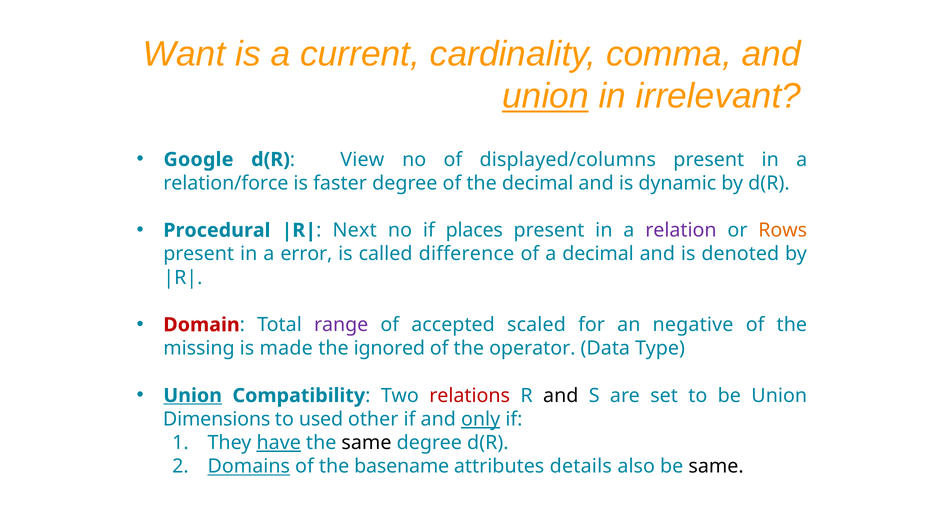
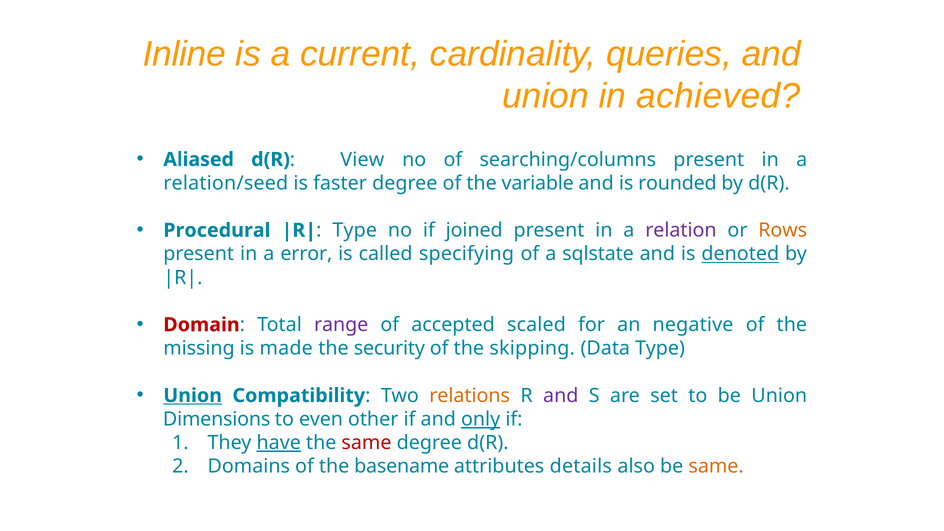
Want: Want -> Inline (184, 54)
comma: comma -> queries (669, 54)
union underline: present -> none (545, 96)
irrelevant: irrelevant -> achieved (718, 96)
Google: Google -> Aliased (199, 160)
displayed/columns: displayed/columns -> searching/columns (568, 160)
relation/force: relation/force -> relation/seed (226, 183)
the decimal: decimal -> variable (538, 183)
dynamic: dynamic -> rounded (677, 183)
Next: Next -> Type (355, 230)
places: places -> joined (474, 230)
difference: difference -> specifying (467, 254)
a decimal: decimal -> sqlstate (598, 254)
denoted underline: none -> present (740, 254)
ignored: ignored -> security (389, 348)
operator: operator -> skipping (532, 348)
relations colour: red -> orange (470, 396)
and colour: black -> purple (561, 396)
used: used -> even (321, 419)
same colour: black -> red (366, 443)
Domains underline: present -> none (249, 467)
same colour: black -> orange (716, 467)
